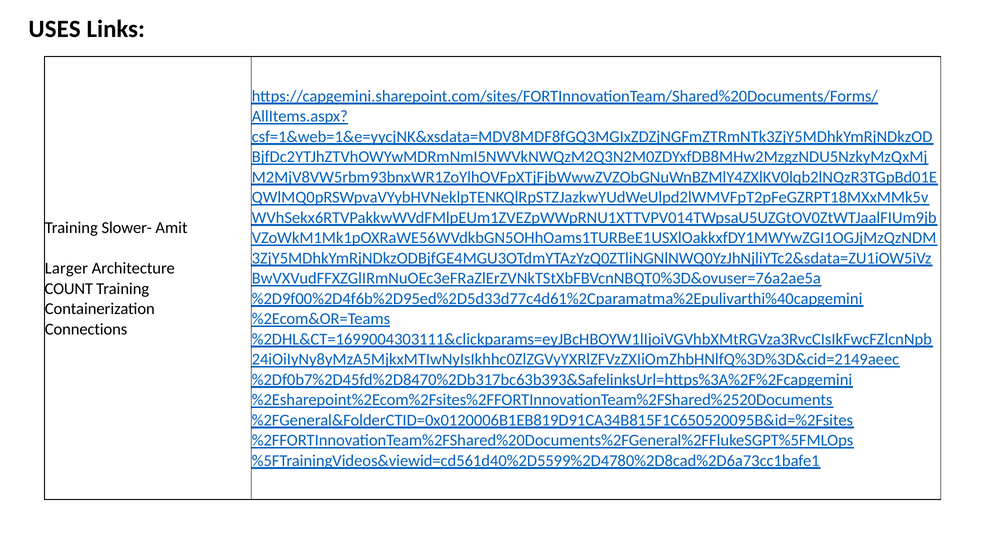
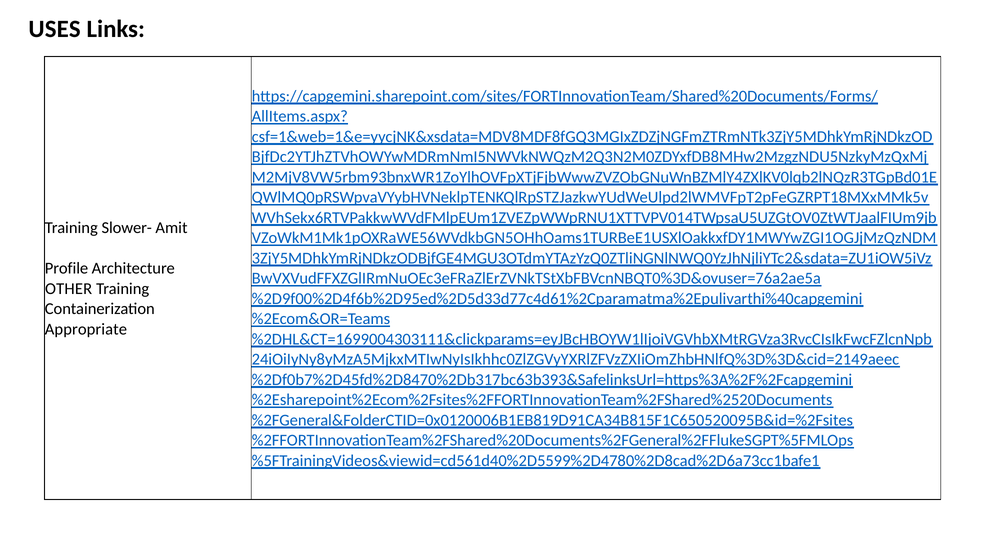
Larger: Larger -> Profile (67, 268)
COUNT: COUNT -> OTHER (69, 289)
Connections: Connections -> Appropriate (86, 329)
